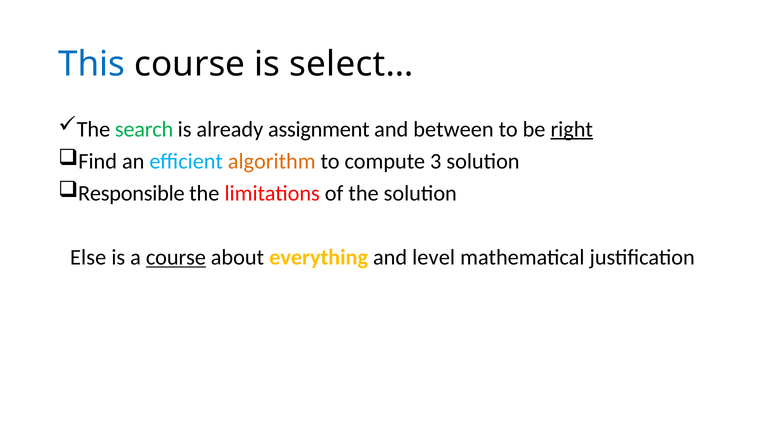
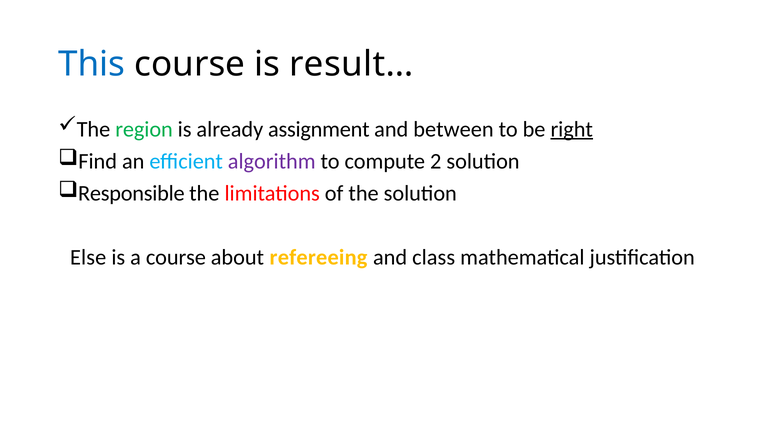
select…: select… -> result… (351, 64)
search: search -> region (144, 129)
algorithm colour: orange -> purple (272, 161)
3: 3 -> 2 (436, 161)
course underline: present -> none (176, 258)
everything: everything -> refereeing (319, 258)
level: level -> class (434, 258)
